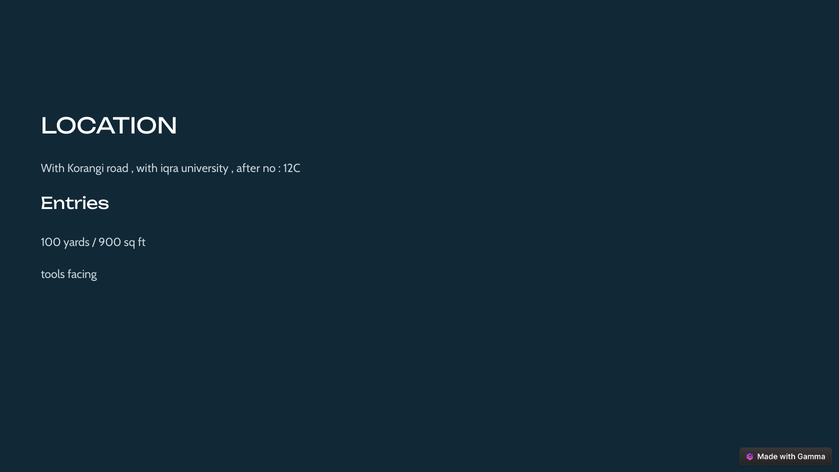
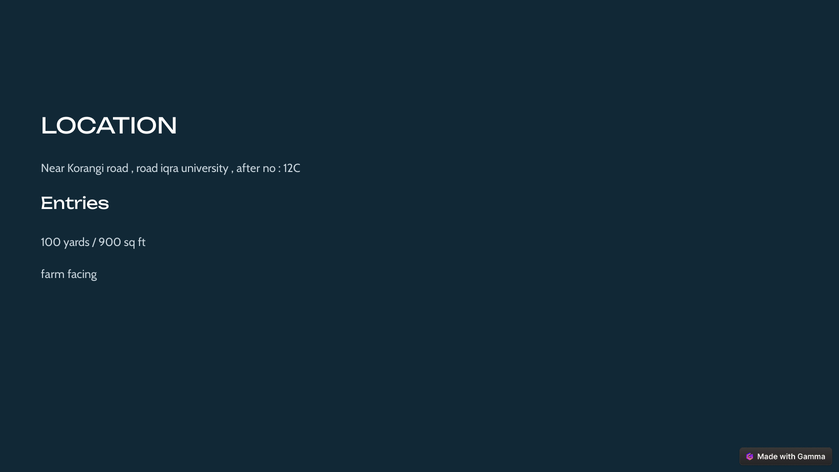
With: With -> Near (53, 168)
with: with -> road (147, 168)
tools: tools -> farm (53, 274)
